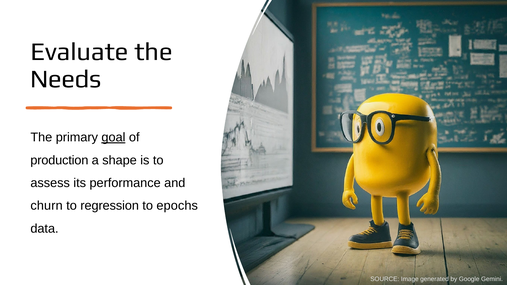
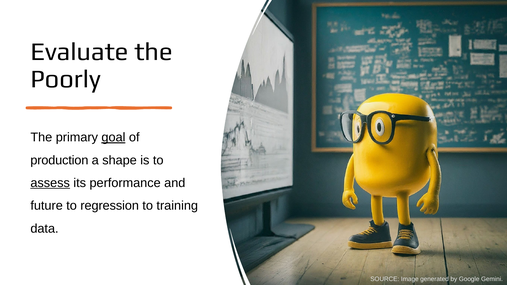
Needs: Needs -> Poorly (66, 79)
assess underline: none -> present (50, 183)
churn: churn -> future (47, 206)
epochs: epochs -> training (177, 206)
